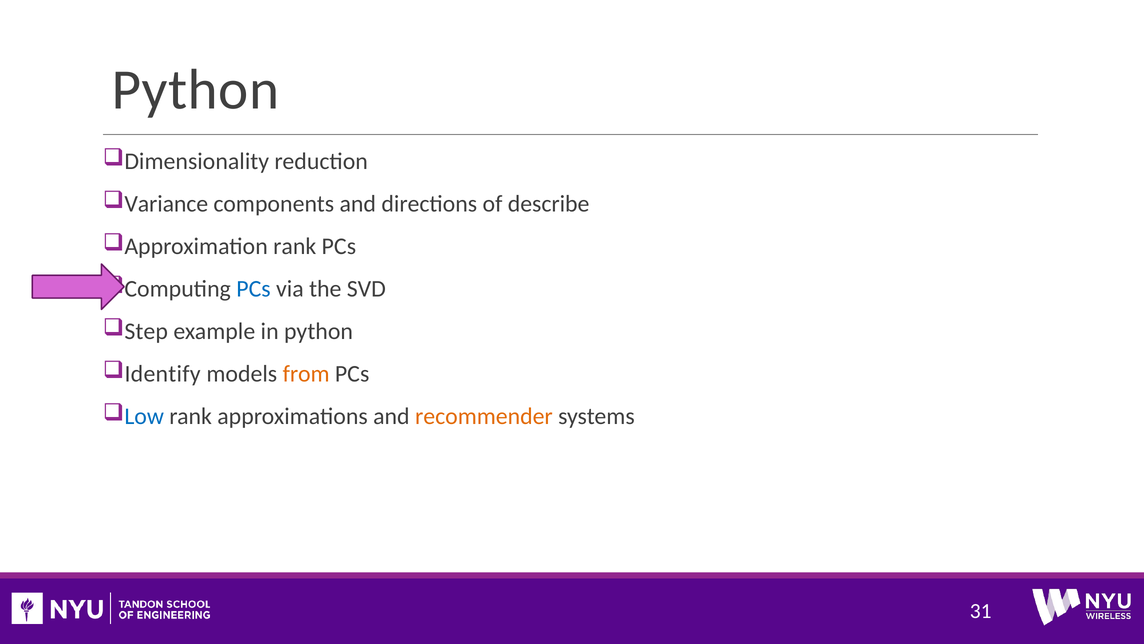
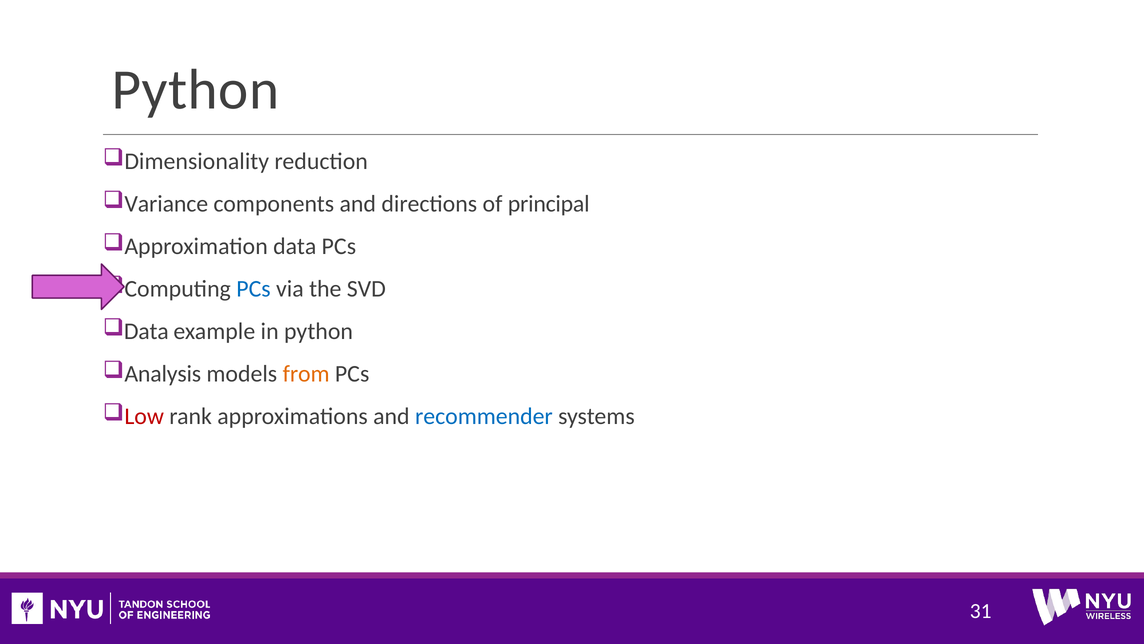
describe: describe -> principal (549, 204)
Approximation rank: rank -> data (295, 246)
Step: Step -> Data (146, 331)
Identify: Identify -> Analysis (163, 374)
Low colour: blue -> red (144, 416)
recommender colour: orange -> blue (484, 416)
